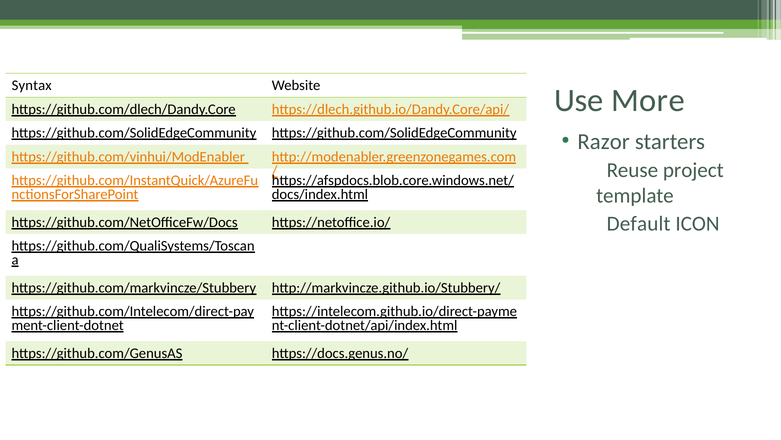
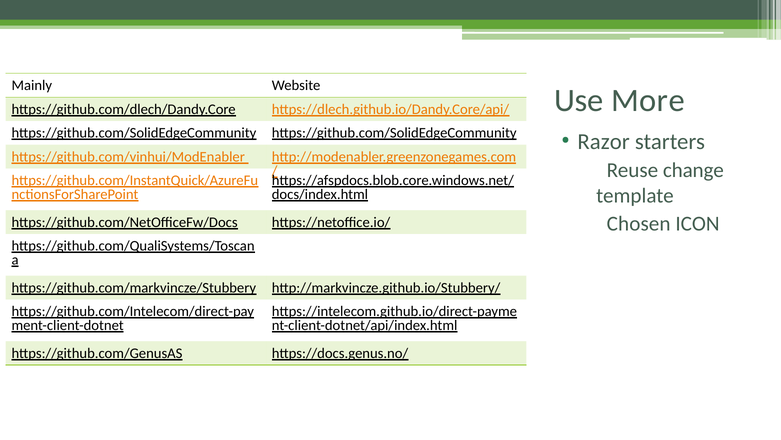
Syntax: Syntax -> Mainly (32, 85)
project: project -> change (693, 170)
Default: Default -> Chosen (639, 223)
